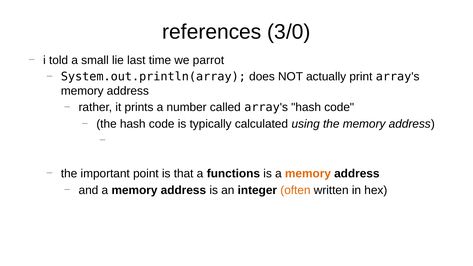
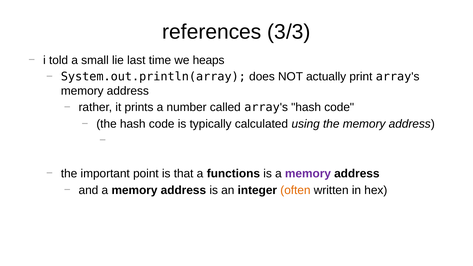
3/0: 3/0 -> 3/3 (289, 32)
parrot: parrot -> heaps (209, 60)
memory colour: orange -> purple (308, 174)
